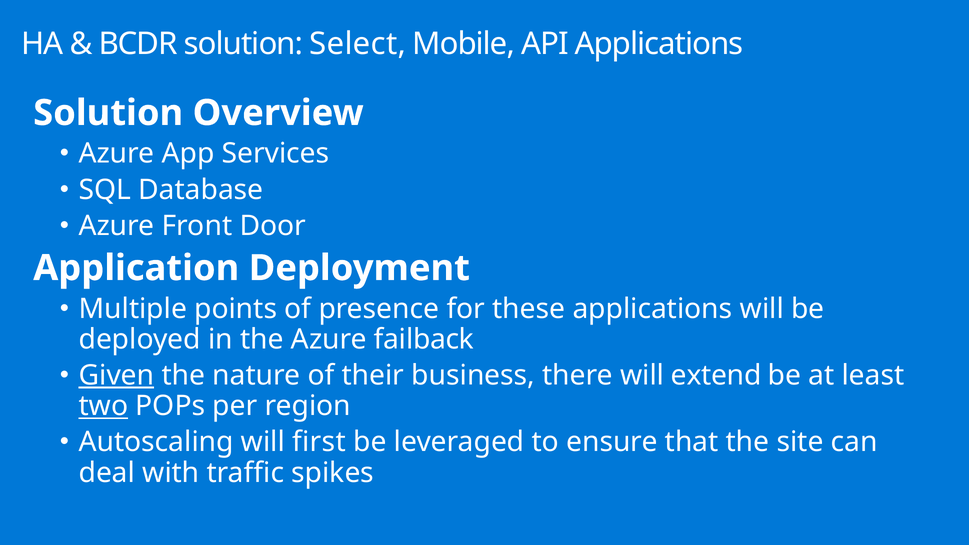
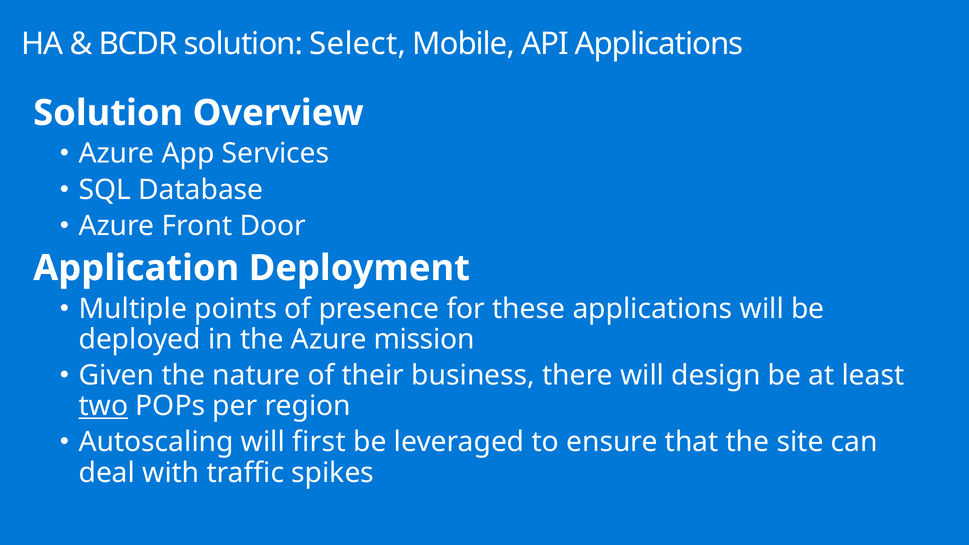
failback: failback -> mission (424, 339)
Given underline: present -> none (116, 375)
extend: extend -> design (716, 375)
